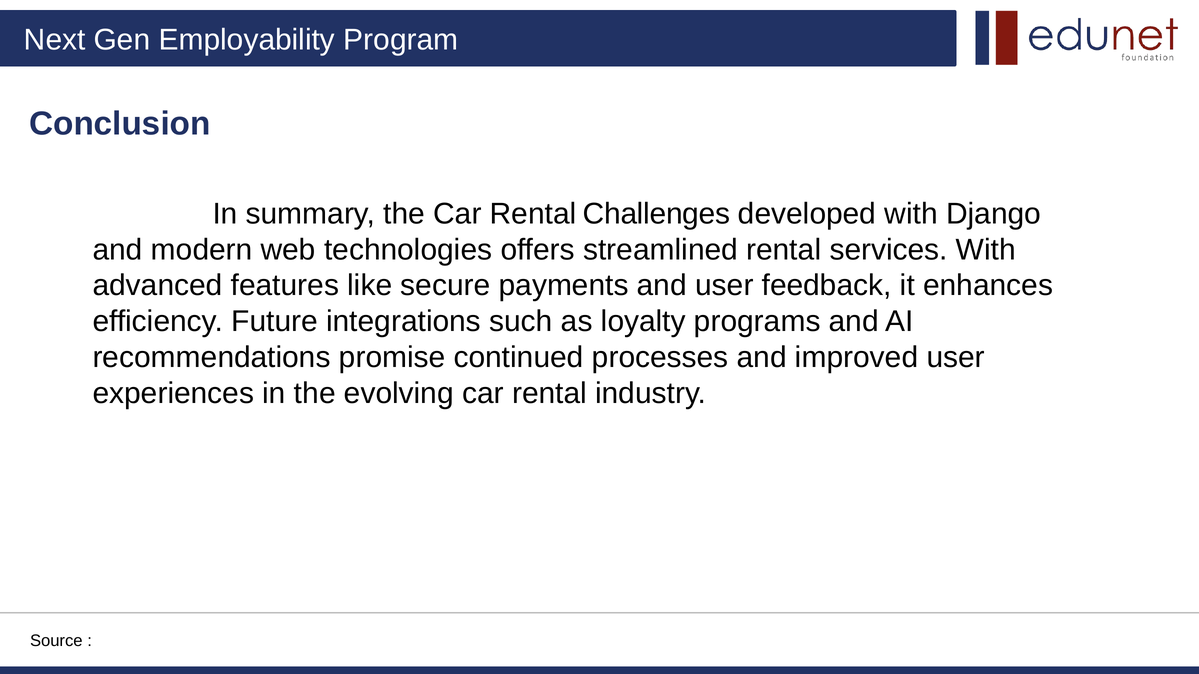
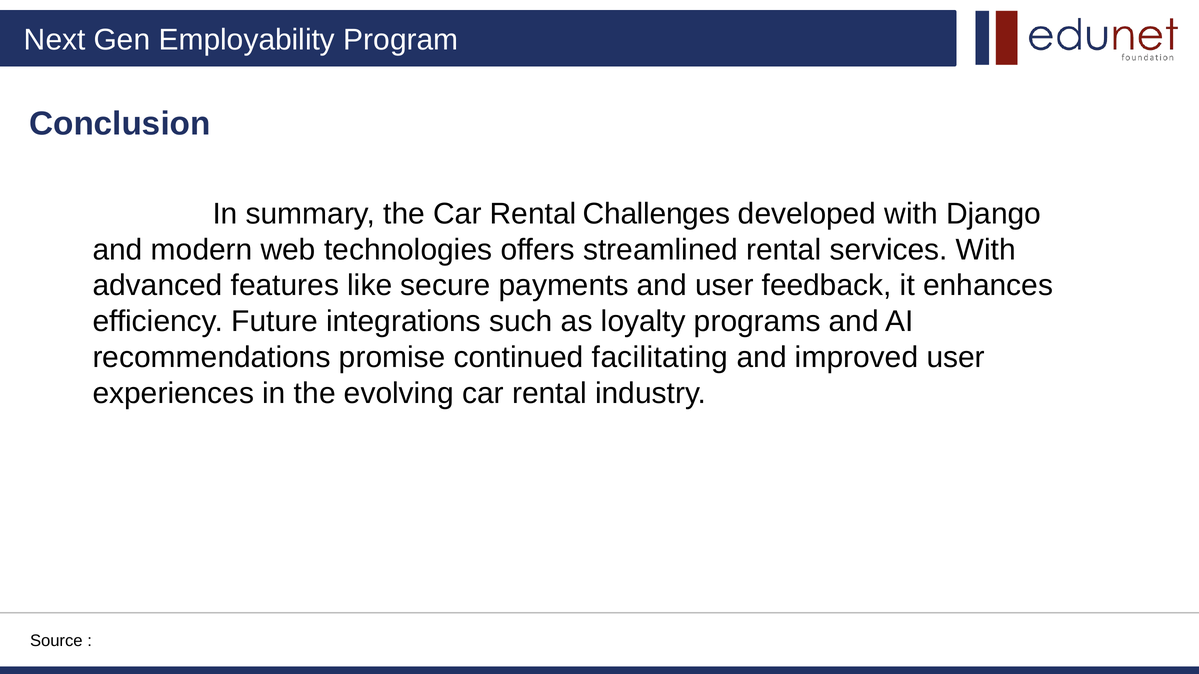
processes: processes -> facilitating (660, 358)
